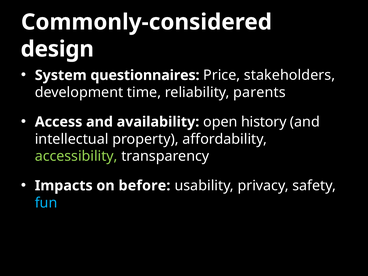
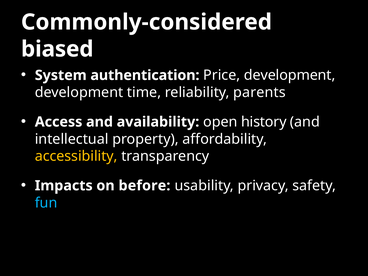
design: design -> biased (57, 49)
questionnaires: questionnaires -> authentication (145, 75)
Price stakeholders: stakeholders -> development (290, 75)
accessibility colour: light green -> yellow (76, 156)
